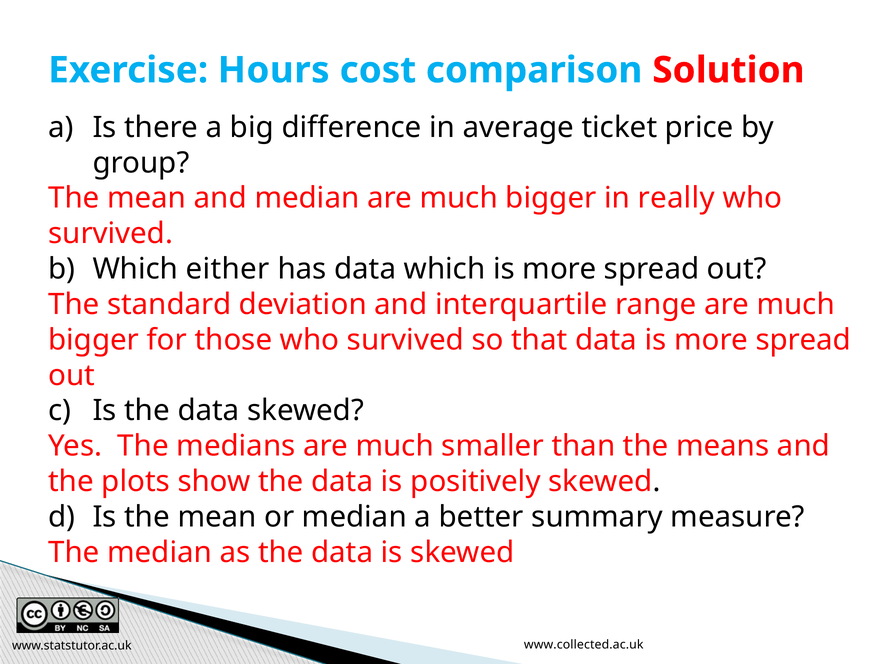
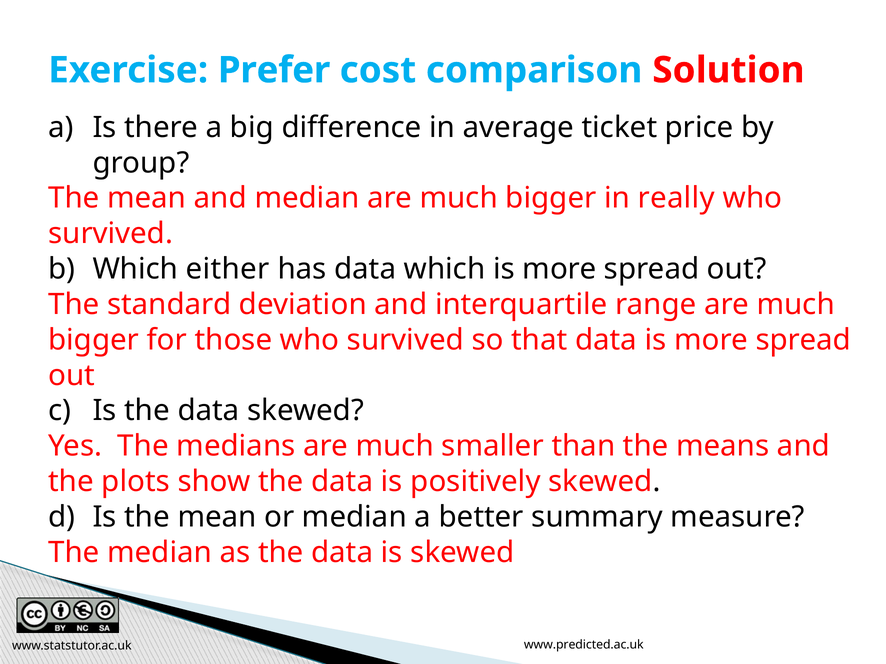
Hours: Hours -> Prefer (274, 70)
www.collected.ac.uk: www.collected.ac.uk -> www.predicted.ac.uk (584, 645)
